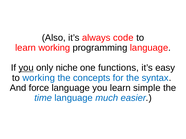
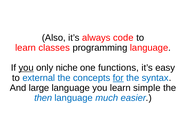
learn working: working -> classes (54, 48)
to working: working -> external (39, 78)
for underline: none -> present (118, 78)
force: force -> large (39, 88)
time: time -> then (43, 98)
